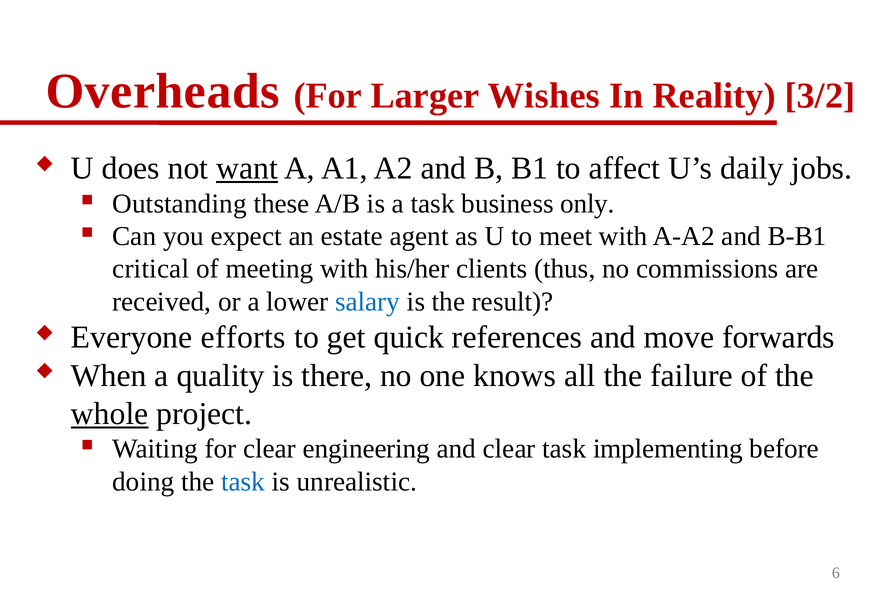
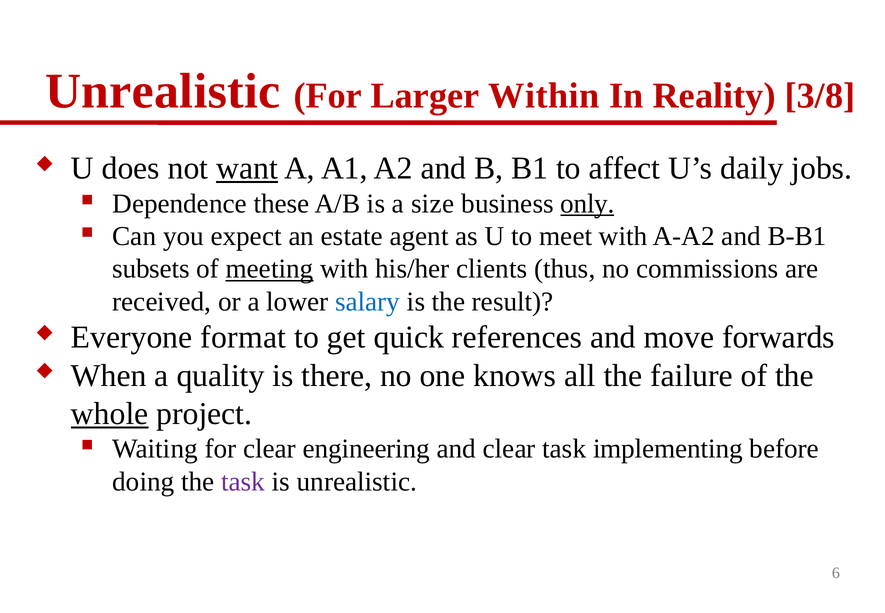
Overheads: Overheads -> Unrealistic (163, 91)
Wishes: Wishes -> Within (544, 96)
3/2: 3/2 -> 3/8 (820, 96)
Outstanding: Outstanding -> Dependence (180, 204)
a task: task -> size (433, 204)
only underline: none -> present (587, 204)
critical: critical -> subsets (151, 269)
meeting underline: none -> present (270, 269)
efforts: efforts -> format (243, 337)
task colour: blue -> purple (243, 481)
